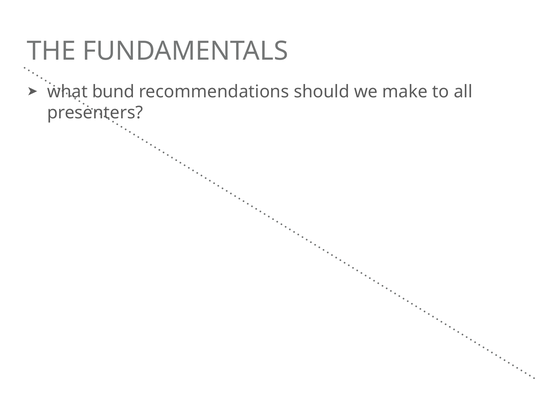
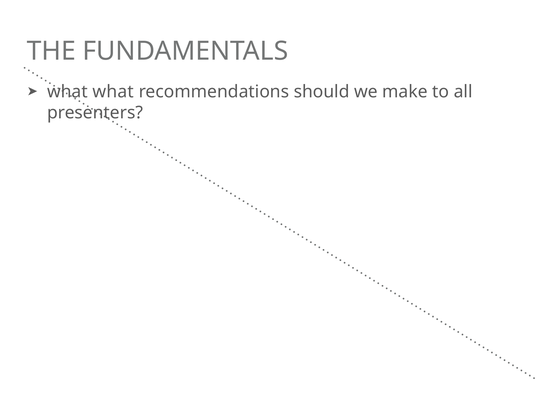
what bund: bund -> what (113, 92)
